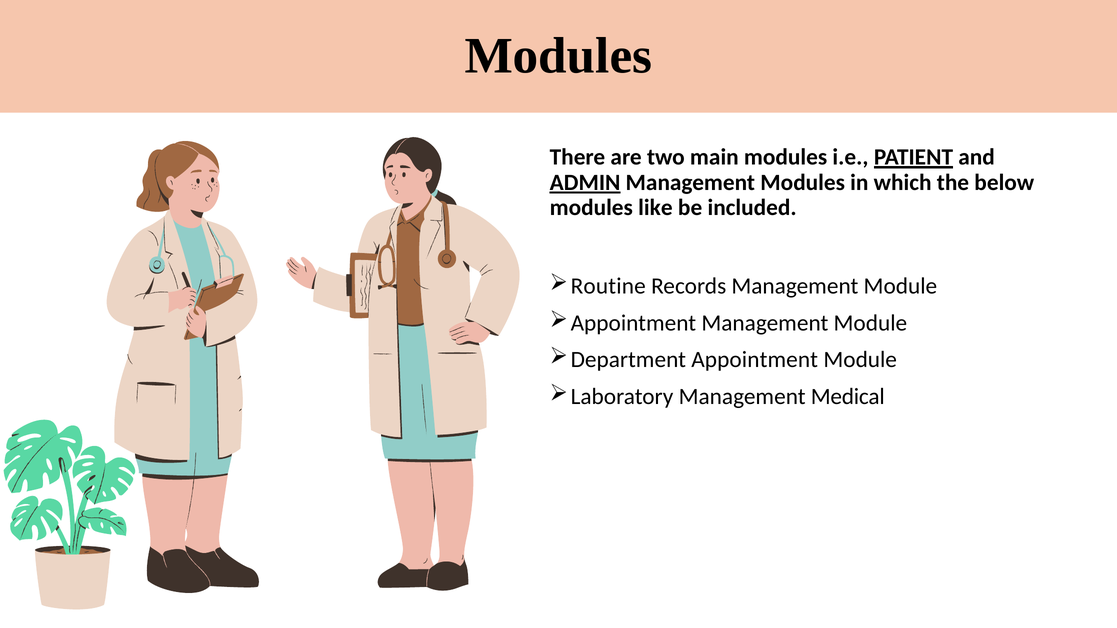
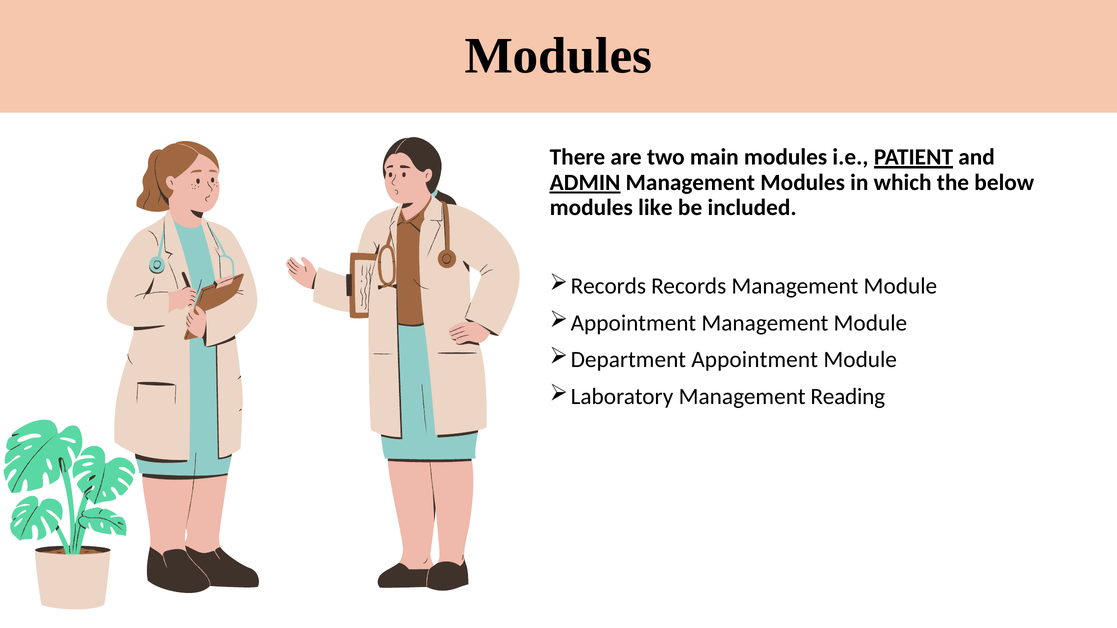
Routine: Routine -> Records (608, 286)
Medical: Medical -> Reading (848, 397)
